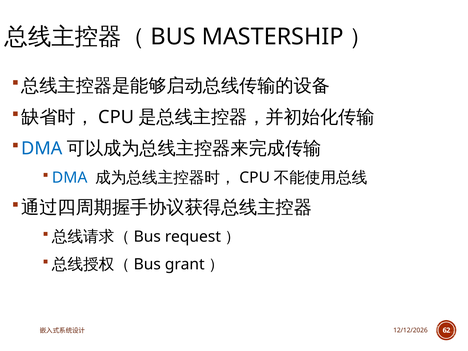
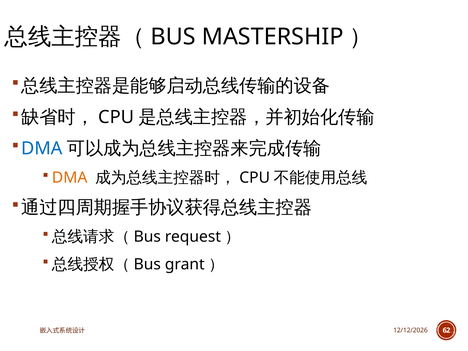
DMA colour: blue -> orange (70, 178)
